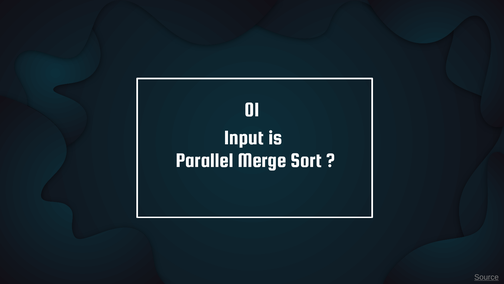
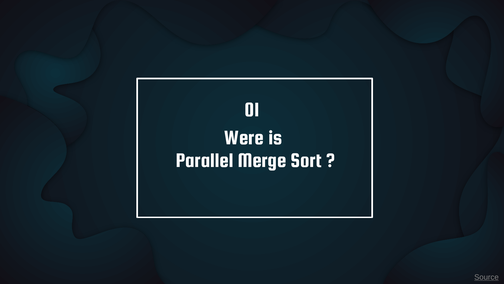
Input: Input -> Were (244, 137)
